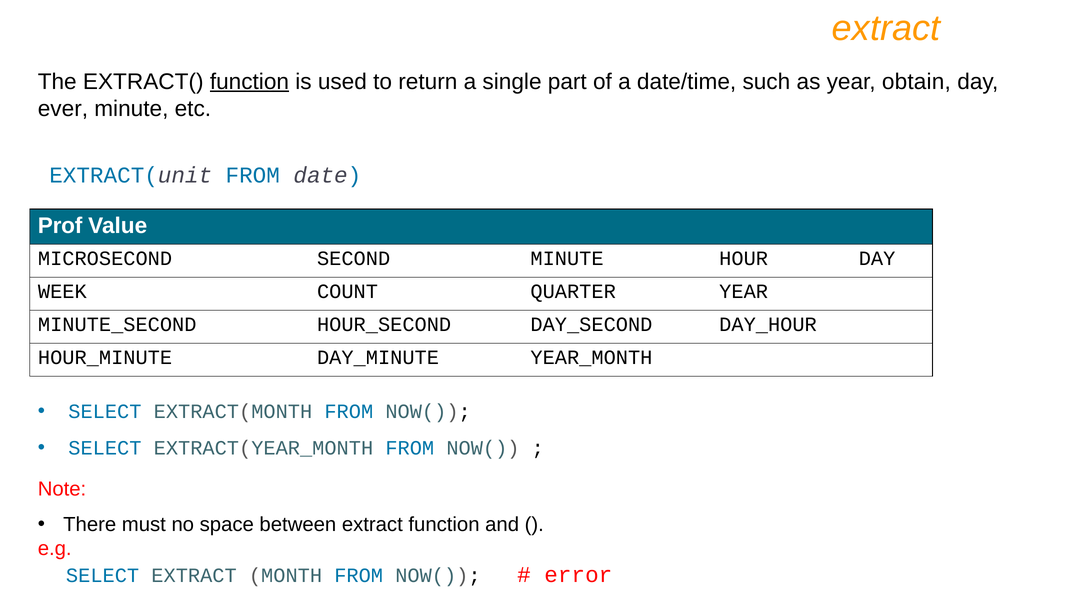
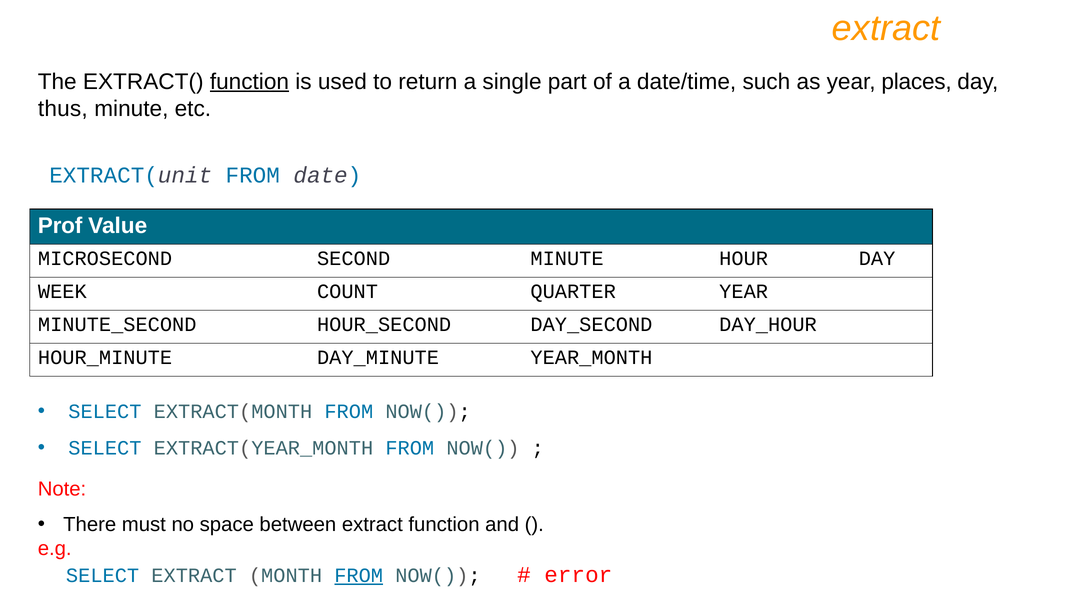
obtain: obtain -> places (917, 82)
ever: ever -> thus (63, 109)
FROM underline: none -> present (359, 575)
